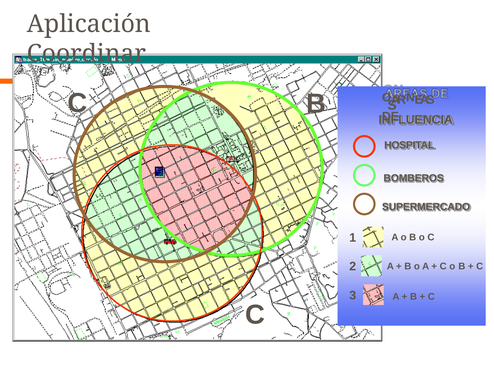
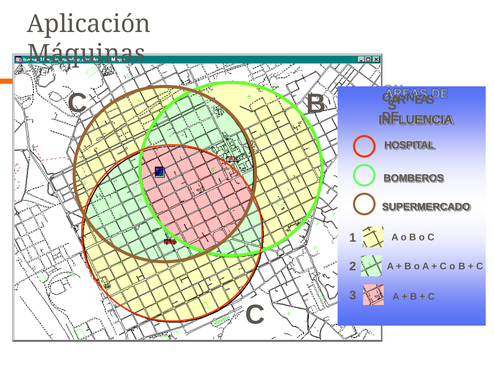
Coordinar: Coordinar -> Máquinas (86, 54)
